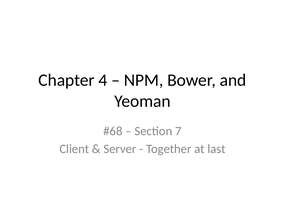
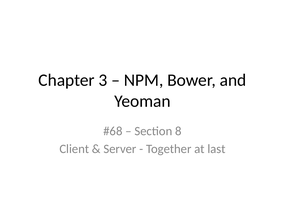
4: 4 -> 3 (103, 80)
7: 7 -> 8 (178, 131)
